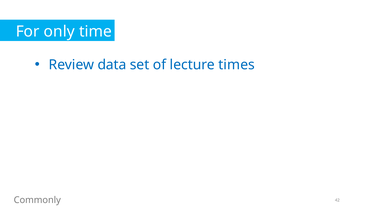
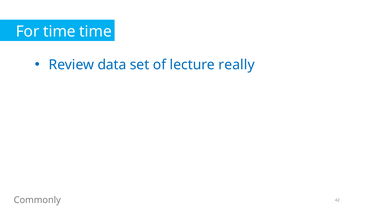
For only: only -> time (59, 31)
times: times -> really (237, 65)
